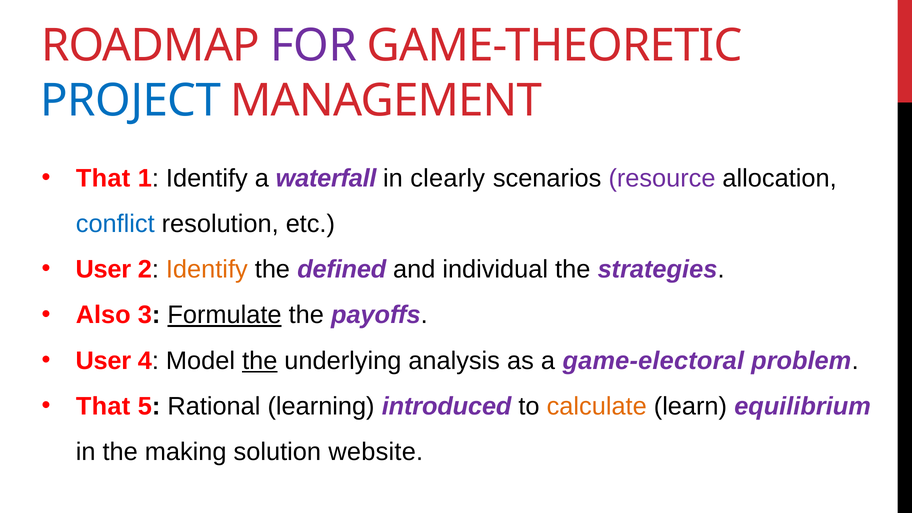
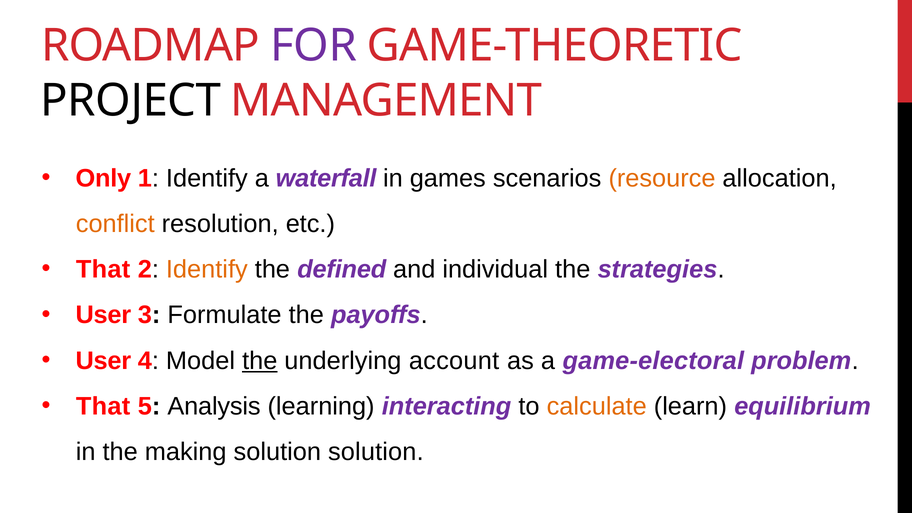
PROJECT colour: blue -> black (131, 101)
That: That -> Only (103, 178)
clearly: clearly -> games (448, 178)
resource colour: purple -> orange (662, 178)
conflict colour: blue -> orange (115, 224)
User: User -> That (103, 270)
Also: Also -> User (103, 315)
Formulate underline: present -> none (225, 315)
analysis: analysis -> account (454, 361)
Rational: Rational -> Analysis (214, 406)
introduced: introduced -> interacting (447, 406)
solution website: website -> solution (376, 452)
